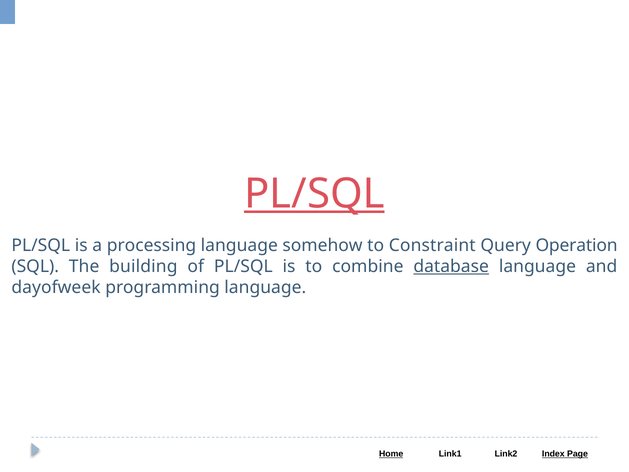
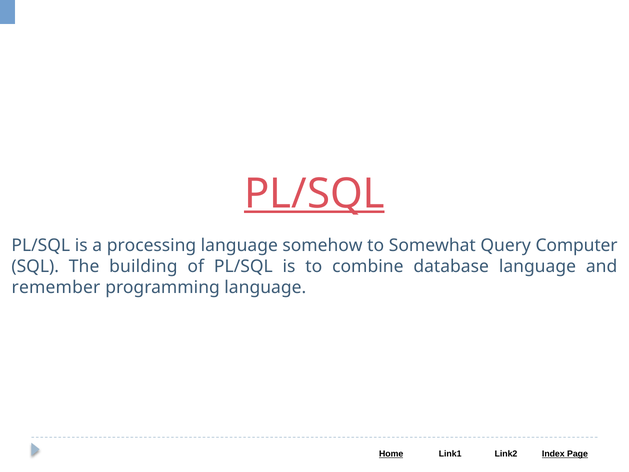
Constraint: Constraint -> Somewhat (432, 245)
Operation: Operation -> Computer (577, 245)
database underline: present -> none (451, 266)
dayofweek: dayofweek -> remember (56, 287)
